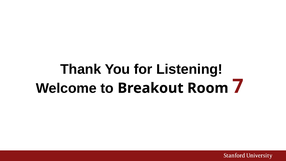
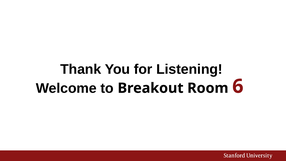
7: 7 -> 6 (238, 86)
